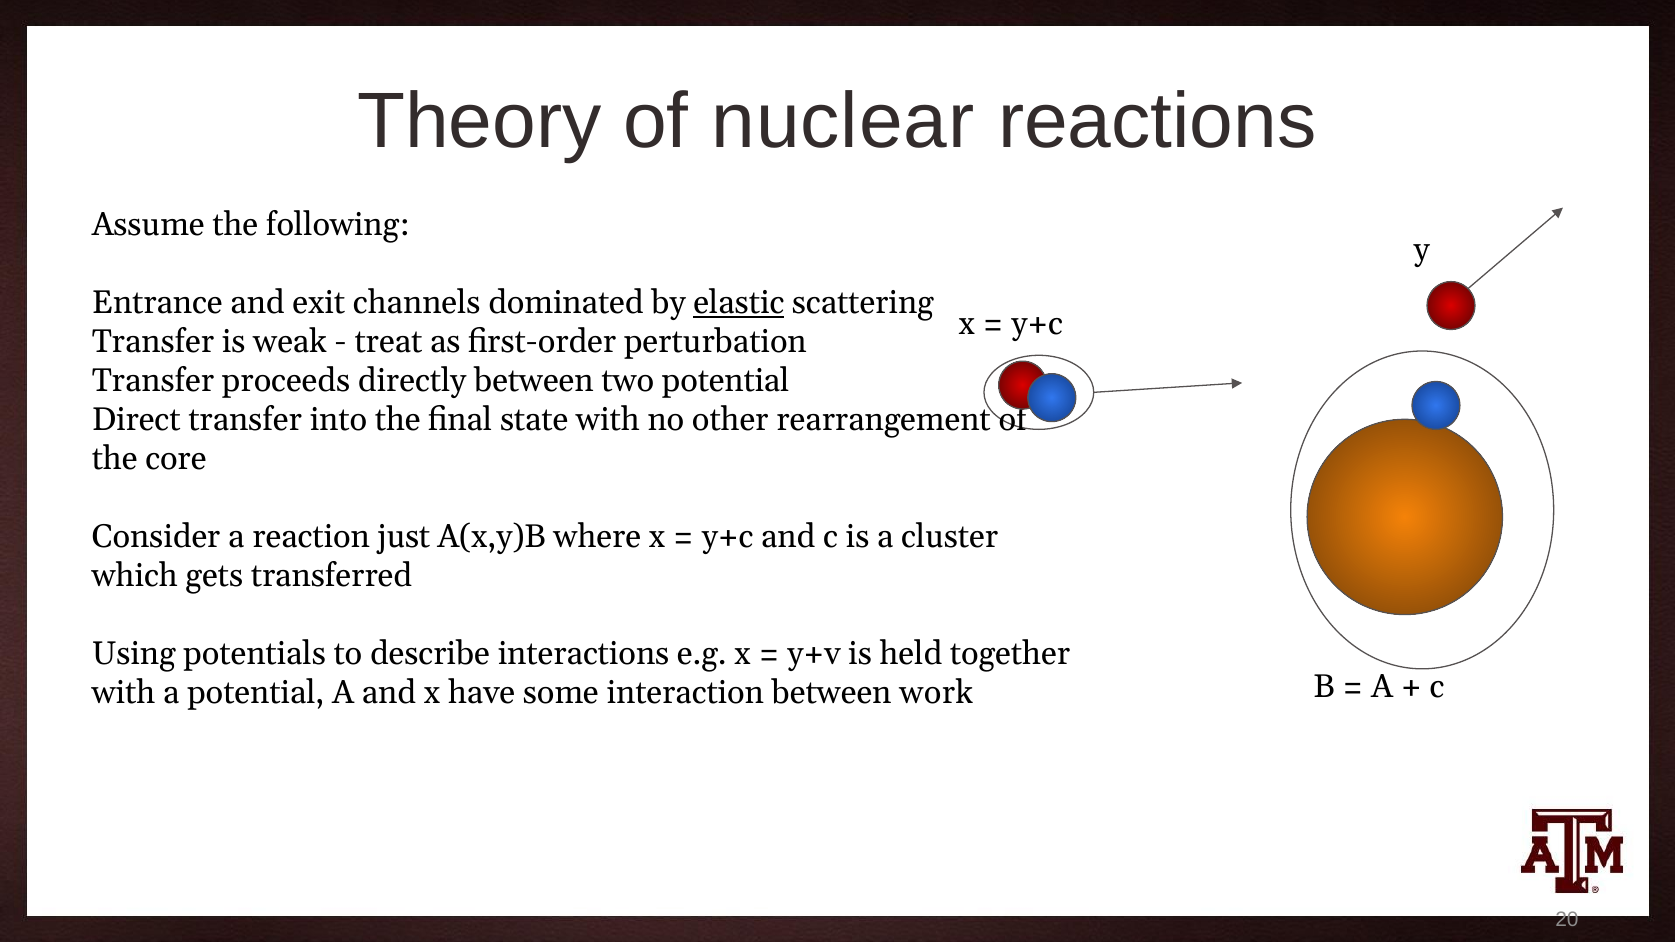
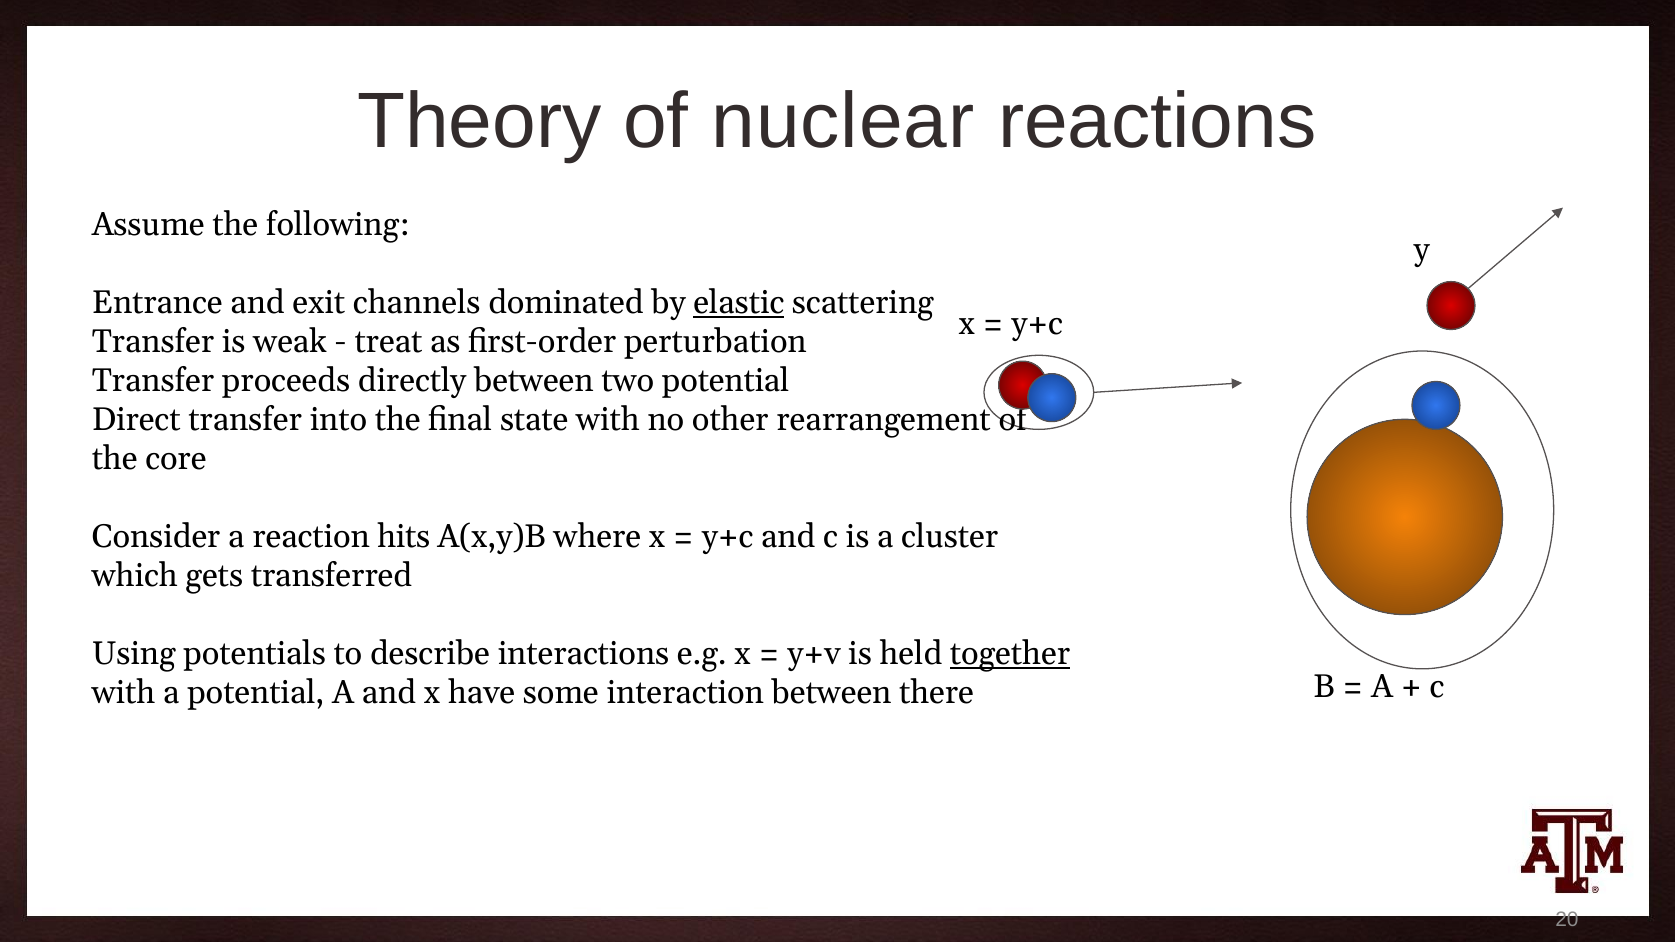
just: just -> hits (404, 537)
together underline: none -> present (1010, 654)
work: work -> there (937, 693)
